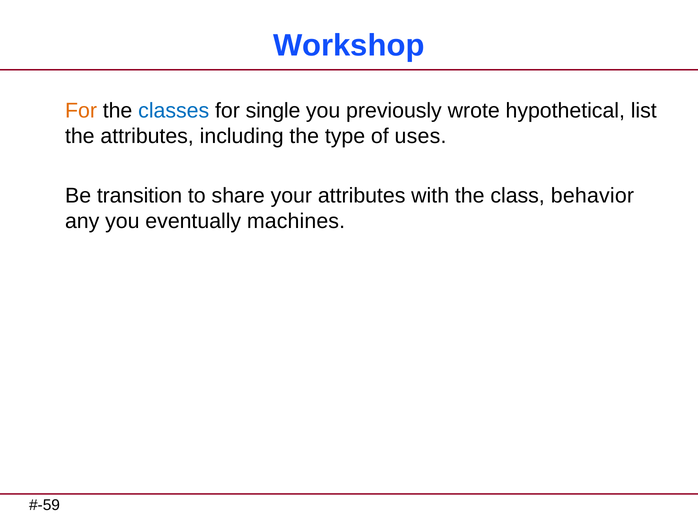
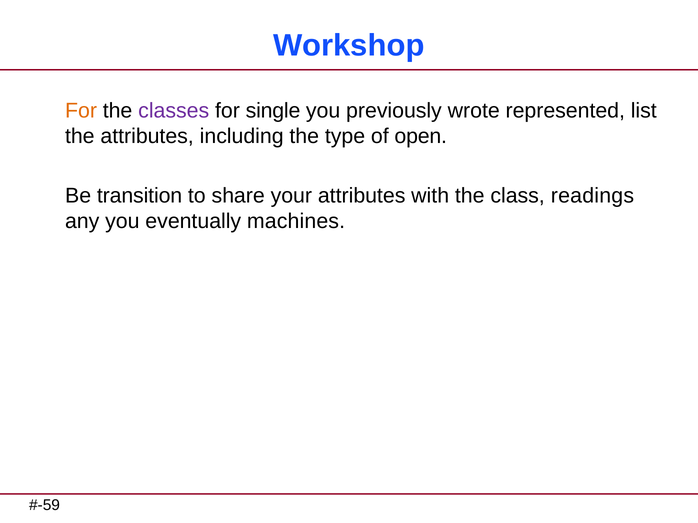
classes colour: blue -> purple (174, 111)
hypothetical: hypothetical -> represented (565, 111)
uses: uses -> open (421, 136)
behavior: behavior -> readings (592, 196)
